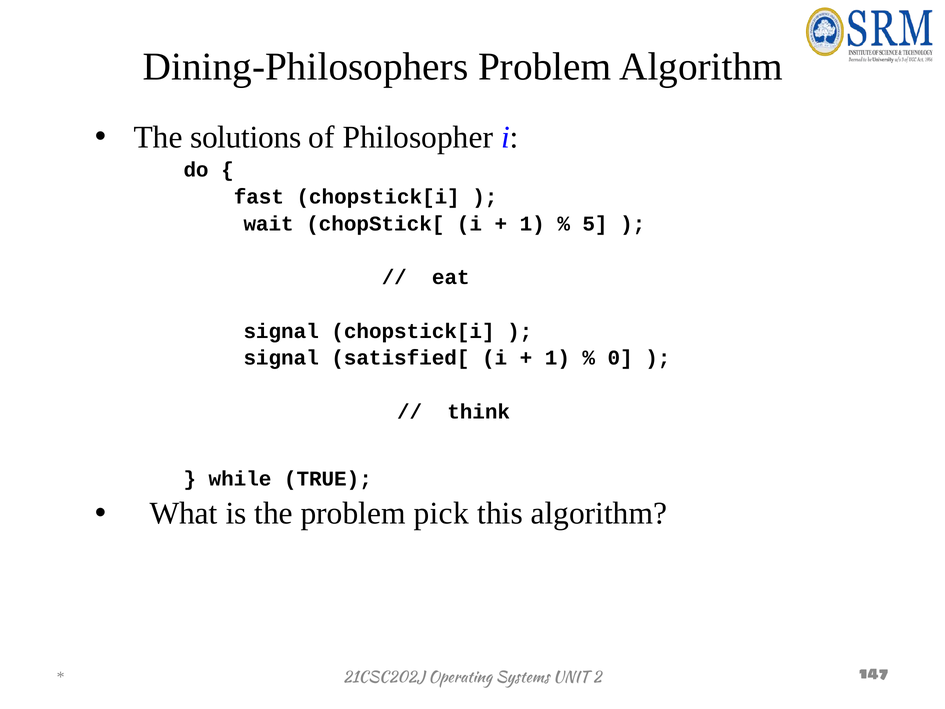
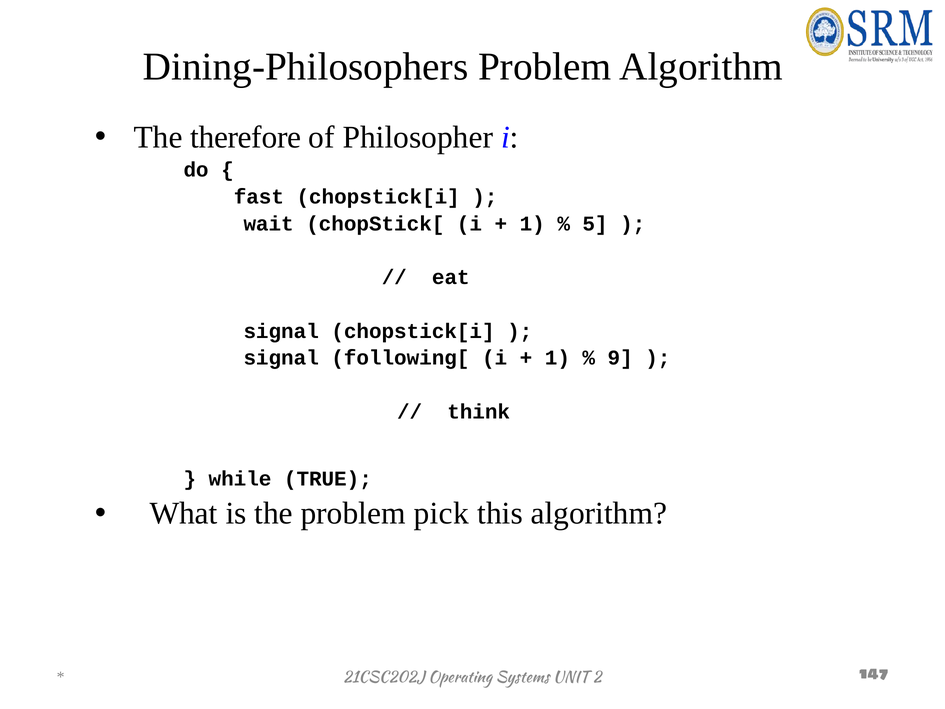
solutions: solutions -> therefore (246, 137)
satisfied[: satisfied[ -> following[ (400, 358)
0: 0 -> 9 (620, 358)
